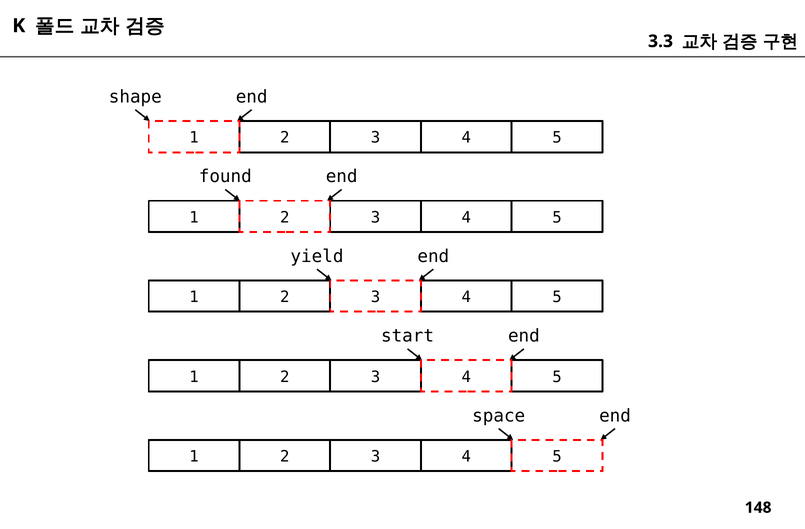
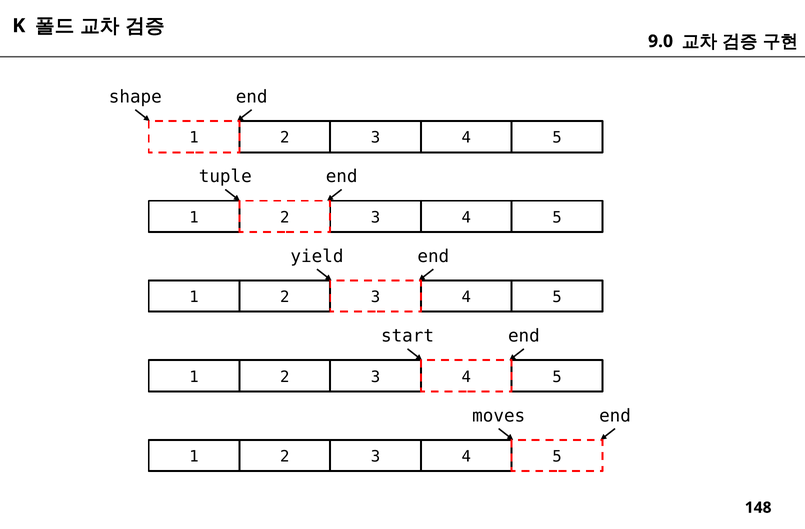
3.3: 3.3 -> 9.0 (661, 41)
found: found -> tuple (225, 177)
space: space -> moves (499, 416)
